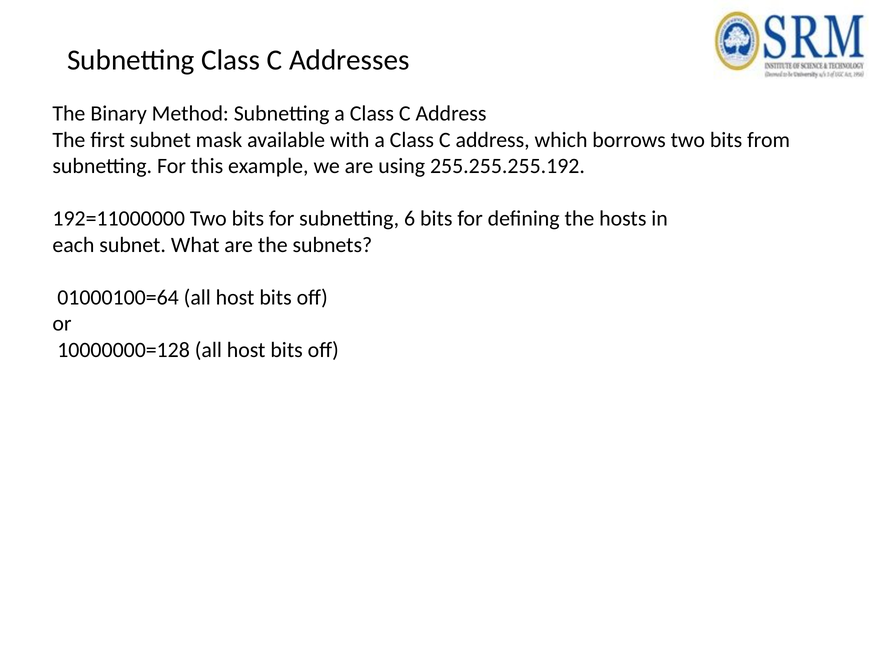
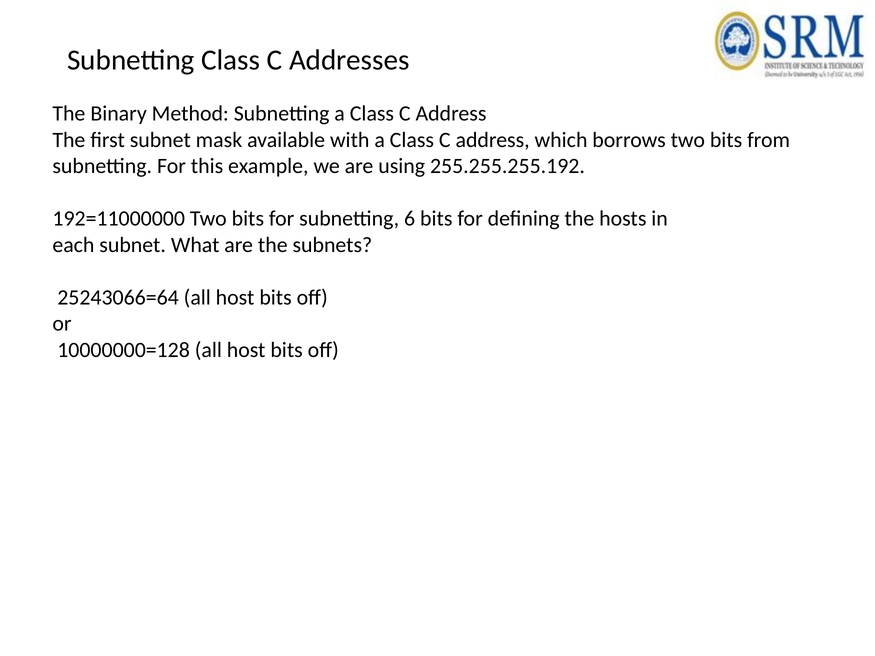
01000100=64: 01000100=64 -> 25243066=64 (118, 298)
